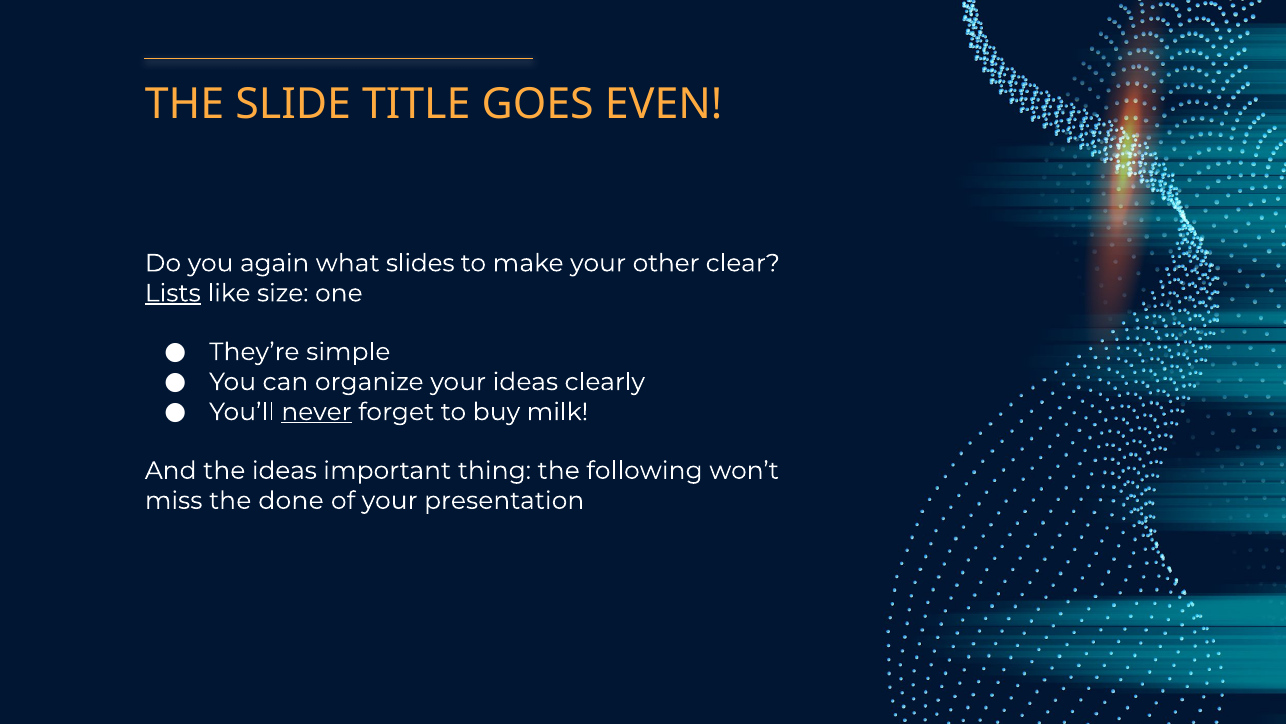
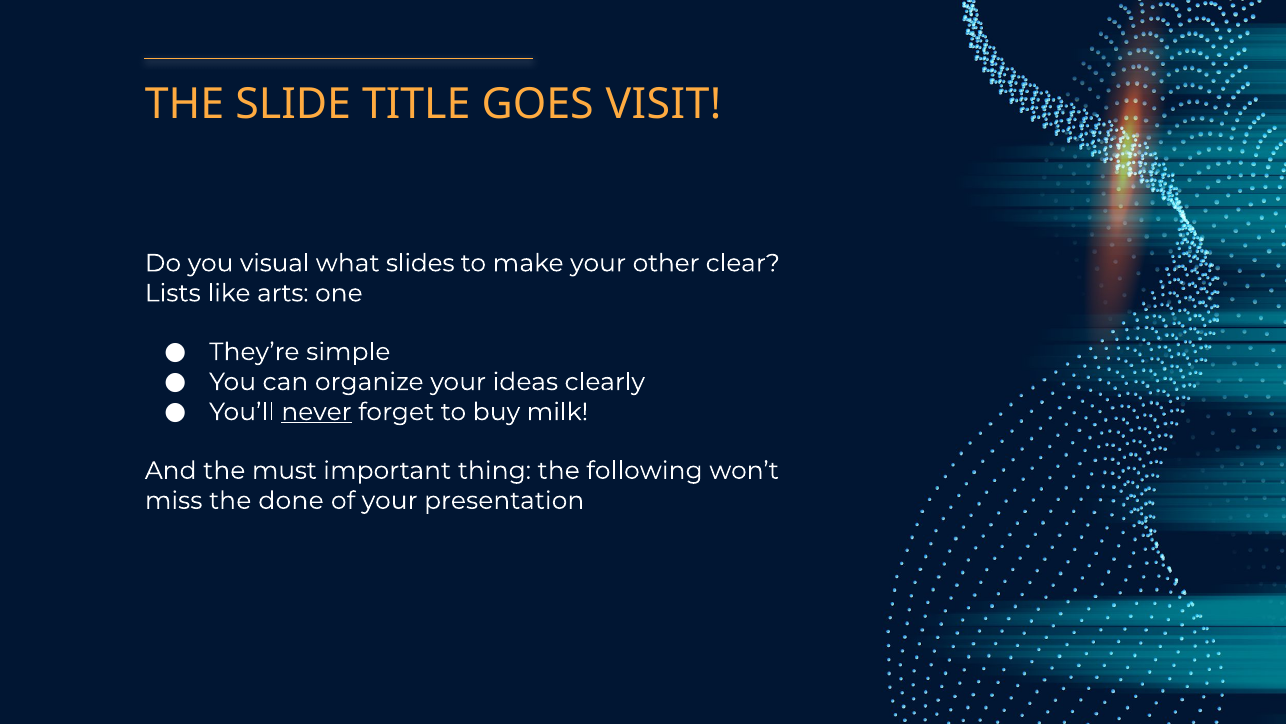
EVEN: EVEN -> VISIT (663, 104)
again: again -> visual (275, 263)
Lists underline: present -> none (173, 293)
size: size -> arts (283, 293)
the ideas: ideas -> must (284, 470)
